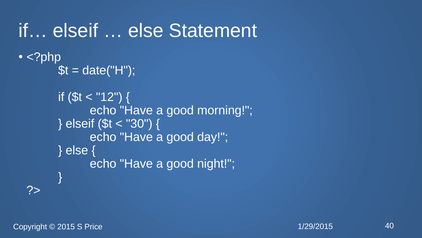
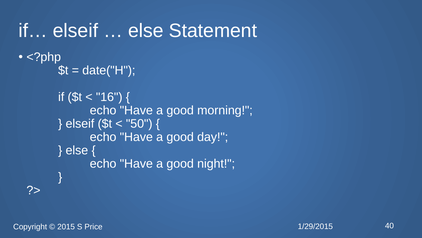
12: 12 -> 16 (109, 97)
30: 30 -> 50 (139, 124)
